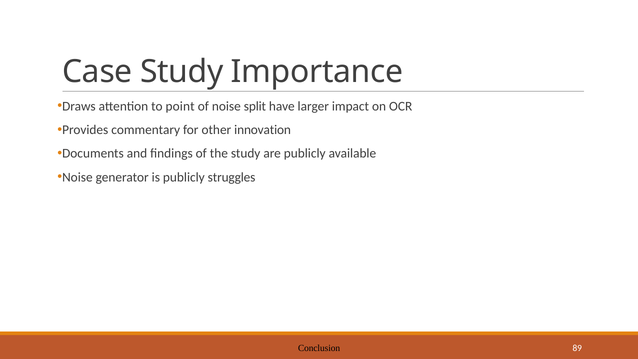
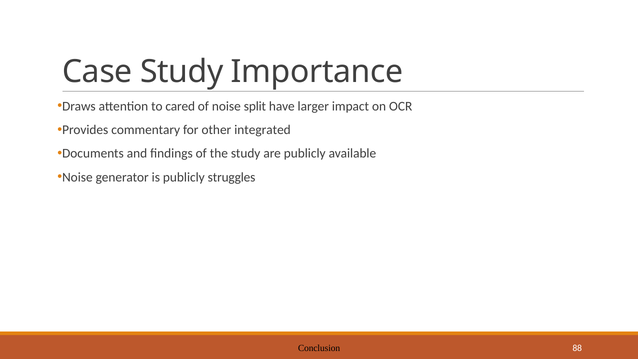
point: point -> cared (180, 106)
innovation: innovation -> integrated (263, 130)
89: 89 -> 88 (577, 348)
